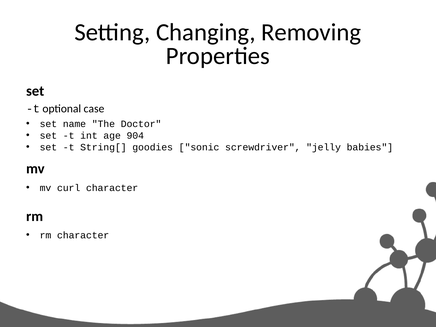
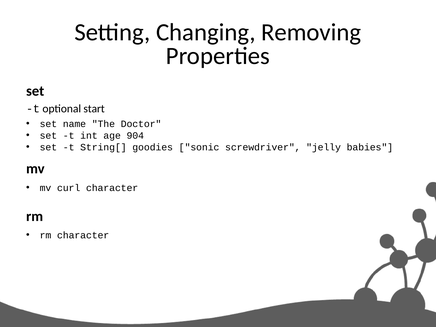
case: case -> start (94, 109)
